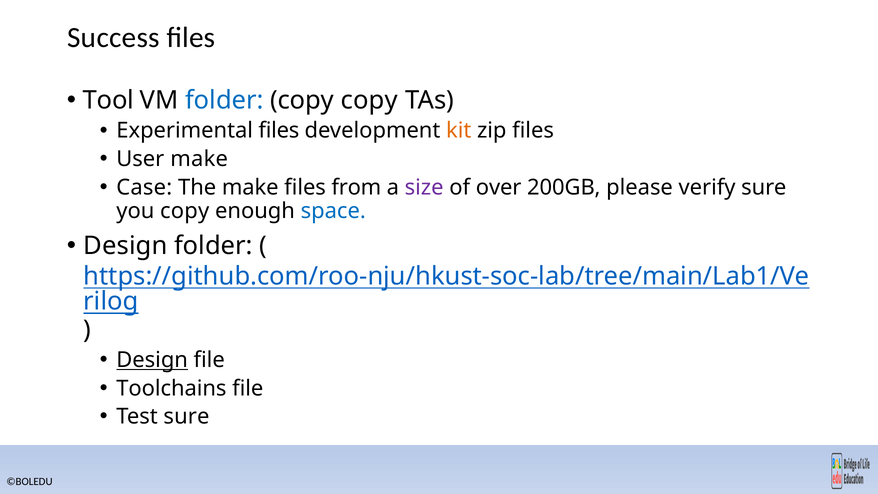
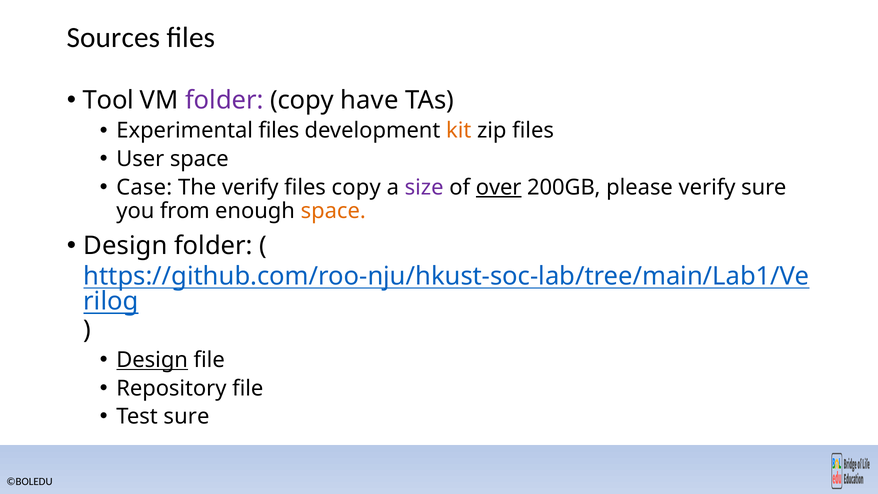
Success: Success -> Sources (114, 38)
folder colour: blue -> purple (224, 100)
copy copy: copy -> have (369, 100)
User make: make -> space (199, 159)
The make: make -> verify (250, 187)
files from: from -> copy (356, 187)
over underline: none -> present (499, 187)
you copy: copy -> from (185, 211)
space colour: blue -> orange (333, 211)
Toolchains: Toolchains -> Repository (171, 388)
